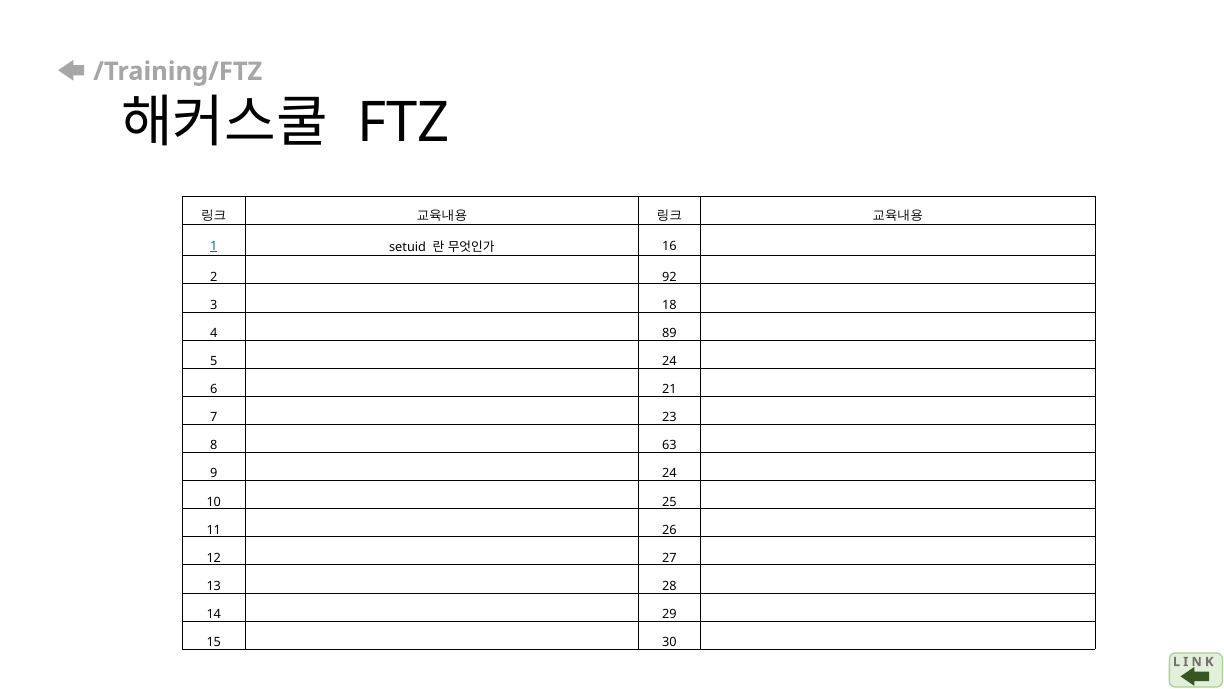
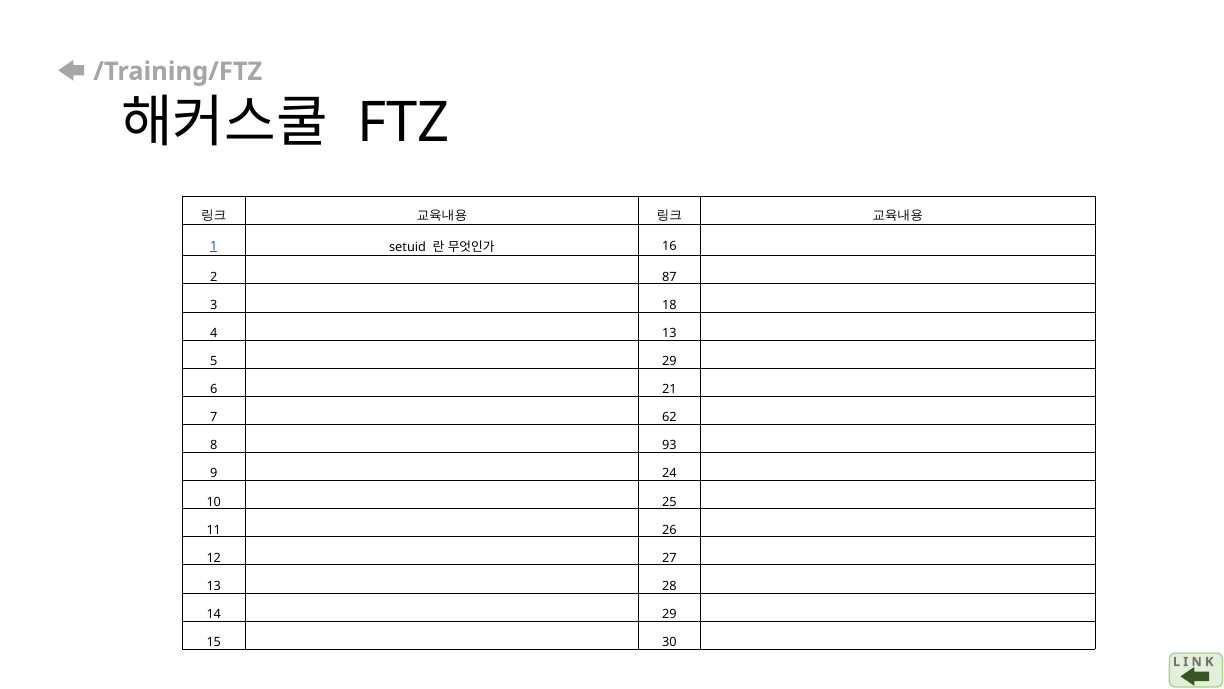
92: 92 -> 87 (669, 277)
4 89: 89 -> 13 (669, 333)
5 24: 24 -> 29 (669, 361)
23: 23 -> 62 (669, 417)
63: 63 -> 93 (669, 445)
